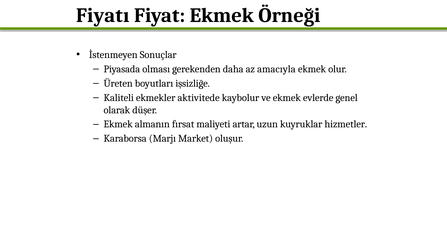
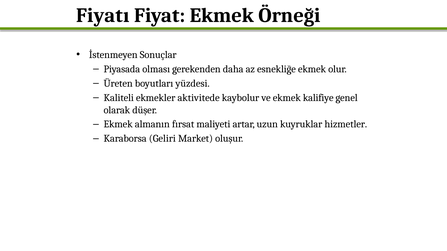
amacıyla: amacıyla -> esnekliğe (276, 69)
işsizliğe: işsizliğe -> yüzdesi (193, 84)
evlerde: evlerde -> kalifiye (318, 98)
Marjı: Marjı -> Geliri (162, 139)
